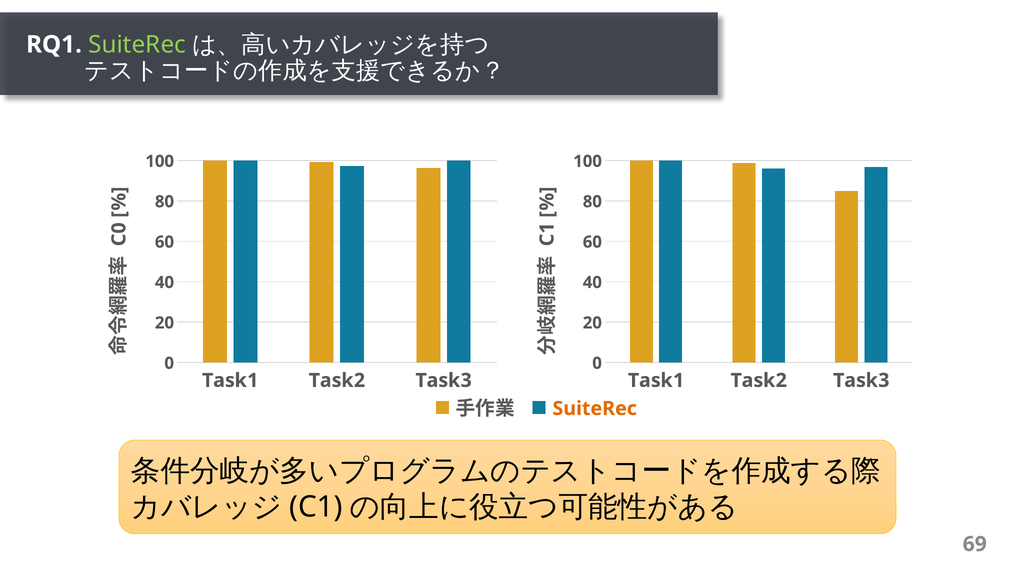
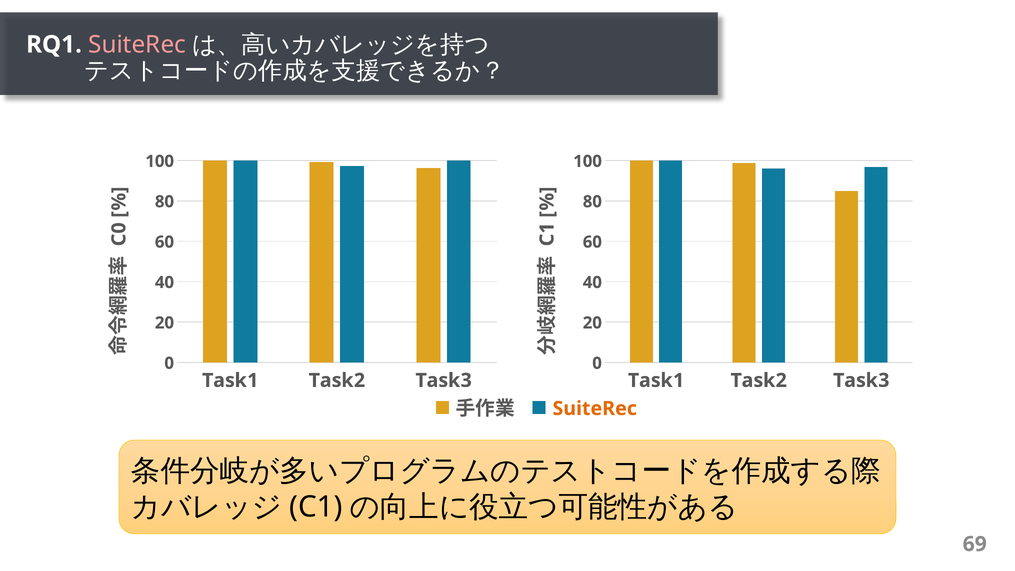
SuiteRec colour: light green -> pink (137, 45)
